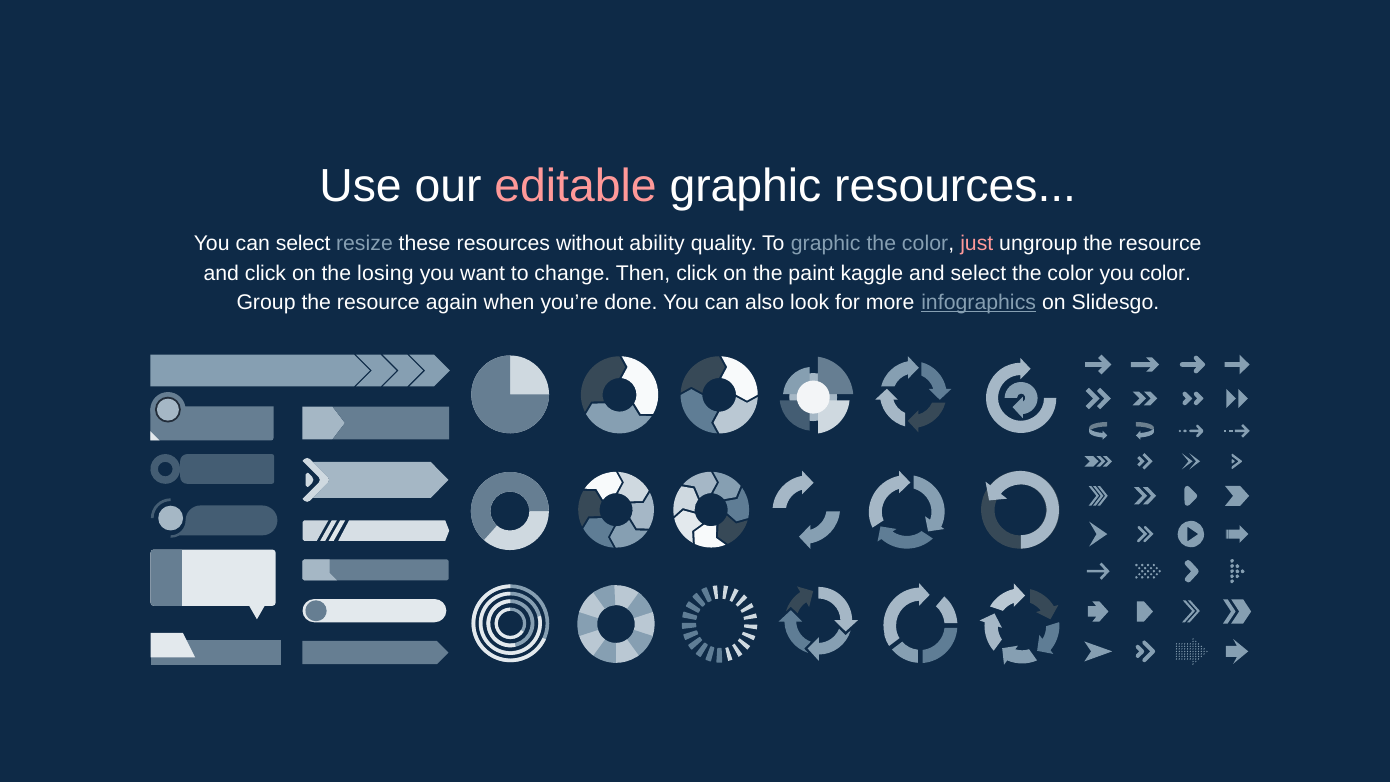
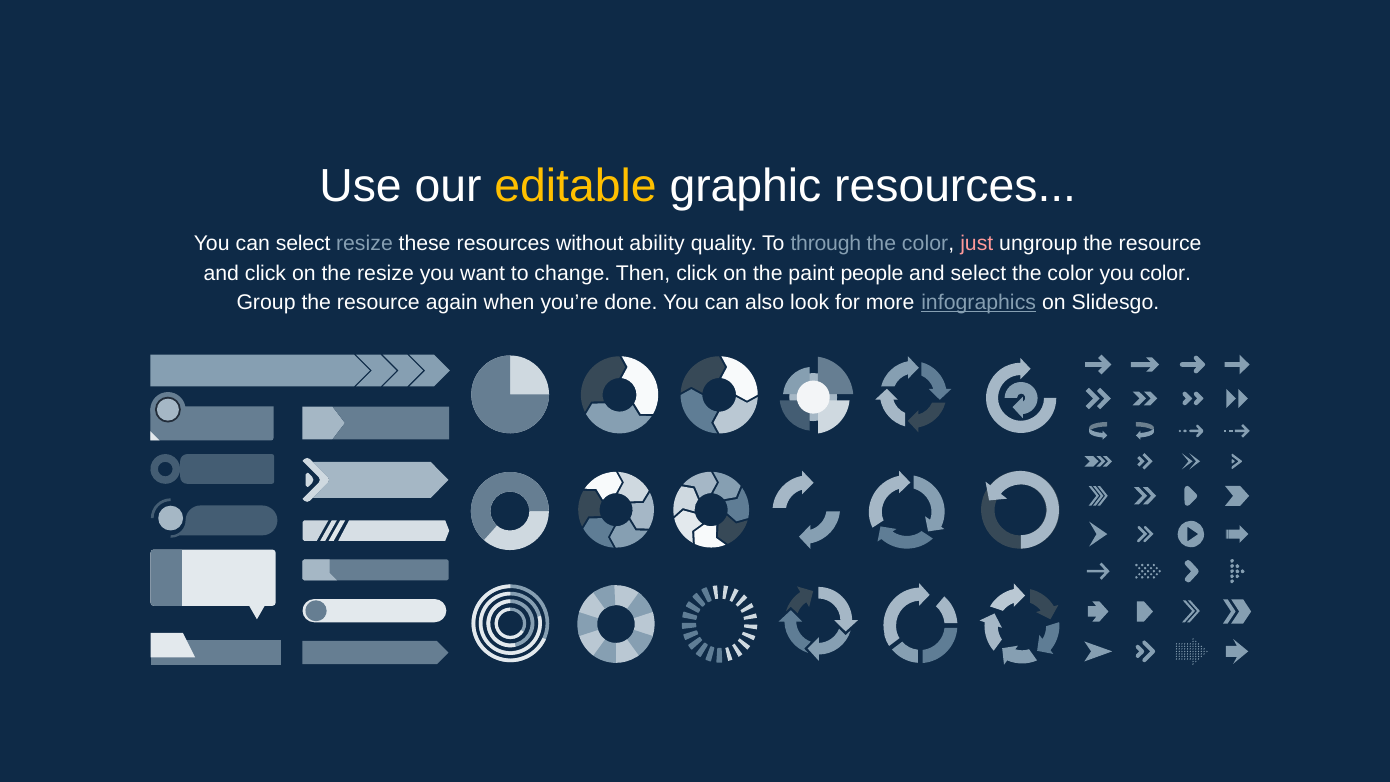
editable colour: pink -> yellow (575, 186)
To graphic: graphic -> through (826, 244)
the losing: losing -> resize (385, 273)
kaggle: kaggle -> people (872, 273)
